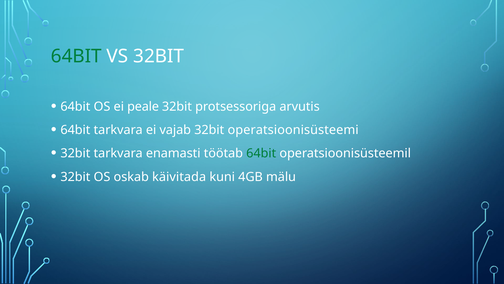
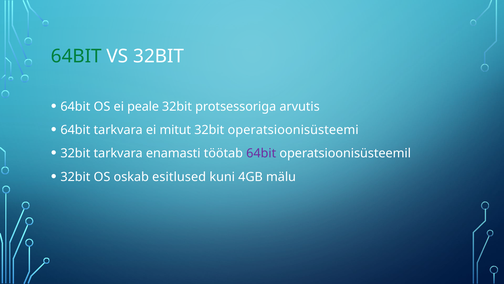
vajab: vajab -> mitut (175, 130)
64bit colour: green -> purple (261, 153)
käivitada: käivitada -> esitlused (179, 177)
